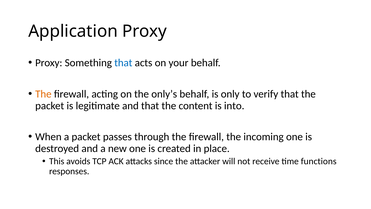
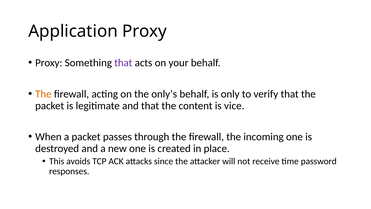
that colour: blue -> purple (123, 63)
into: into -> vice (234, 106)
functions: functions -> password (319, 161)
